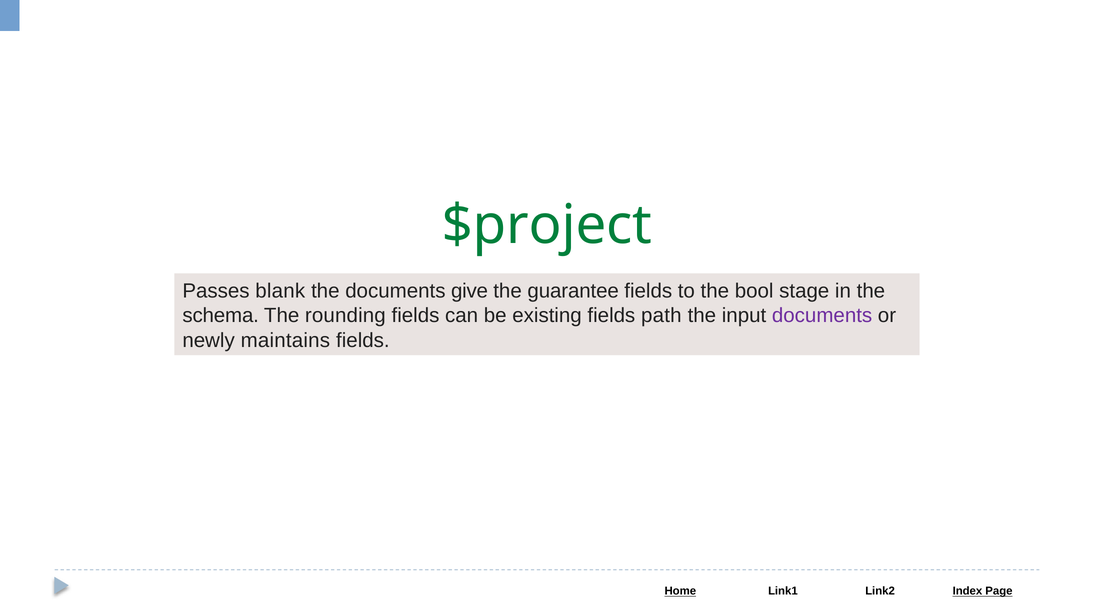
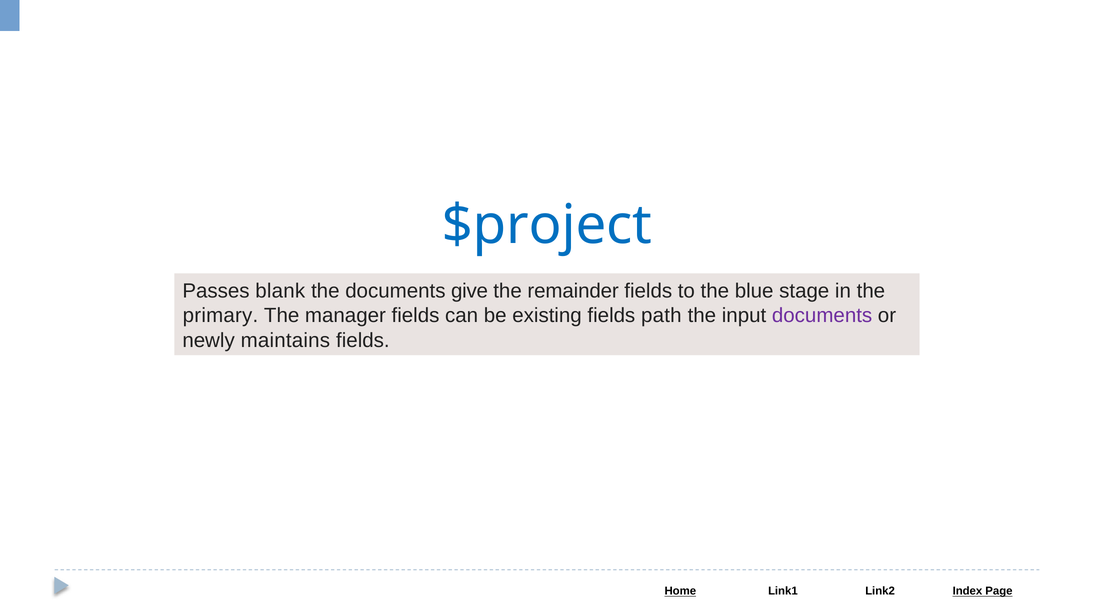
$project colour: green -> blue (547, 225)
guarantee: guarantee -> remainder (573, 291)
bool: bool -> blue (754, 291)
schema: schema -> primary (220, 316)
rounding: rounding -> manager (345, 316)
